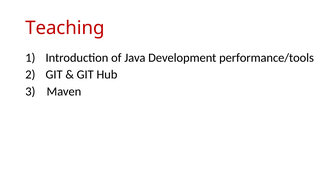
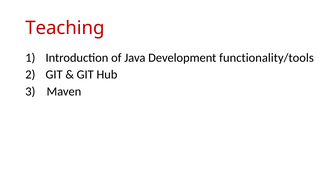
performance/tools: performance/tools -> functionality/tools (266, 58)
